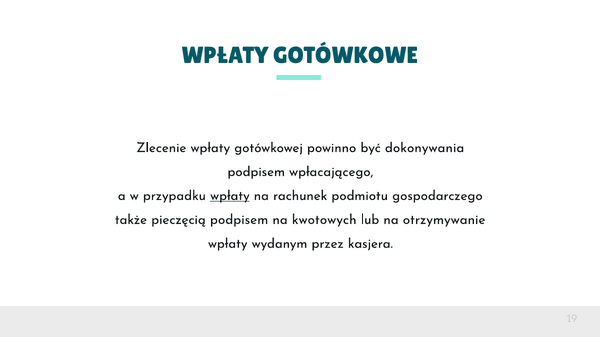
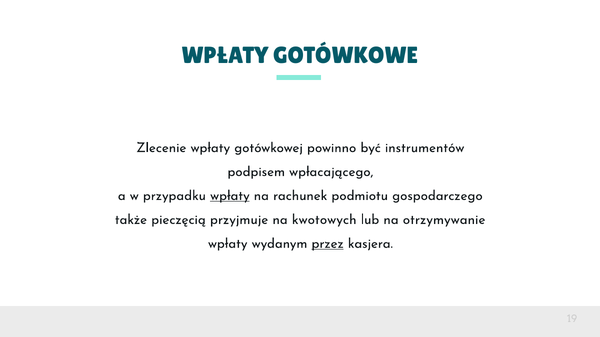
dokonywania: dokonywania -> instrumentów (425, 148)
pieczęcią podpisem: podpisem -> przyjmuje (239, 220)
przez underline: none -> present (328, 244)
